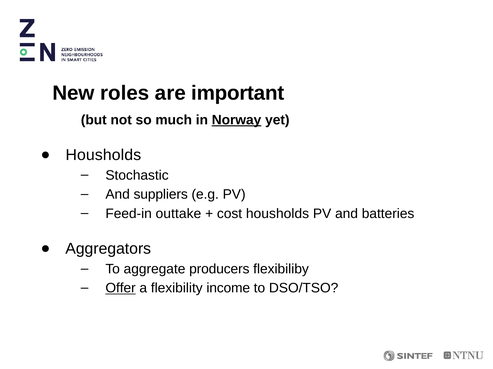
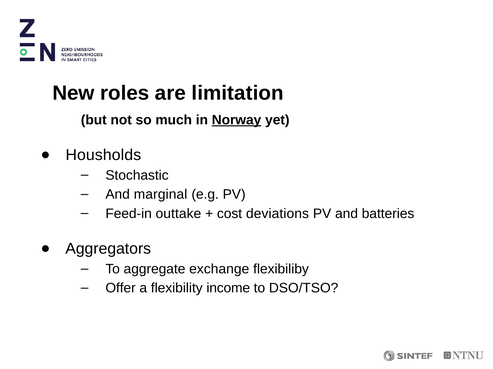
important: important -> limitation (238, 93)
suppliers: suppliers -> marginal (161, 195)
cost housholds: housholds -> deviations (277, 214)
producers: producers -> exchange (219, 270)
Offer underline: present -> none (121, 289)
